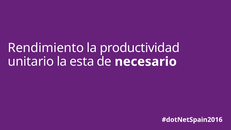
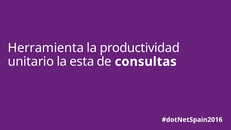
Rendimiento: Rendimiento -> Herramienta (46, 48)
necesario: necesario -> consultas (146, 62)
